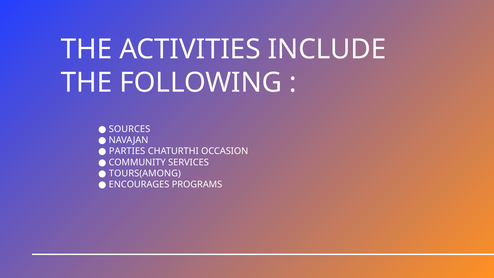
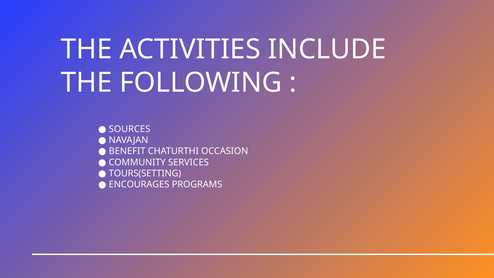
PARTIES: PARTIES -> BENEFIT (127, 151)
TOURS(AMONG: TOURS(AMONG -> TOURS(SETTING (145, 173)
